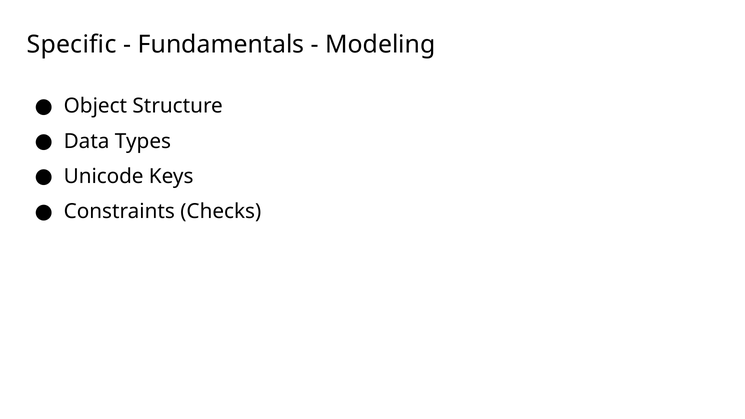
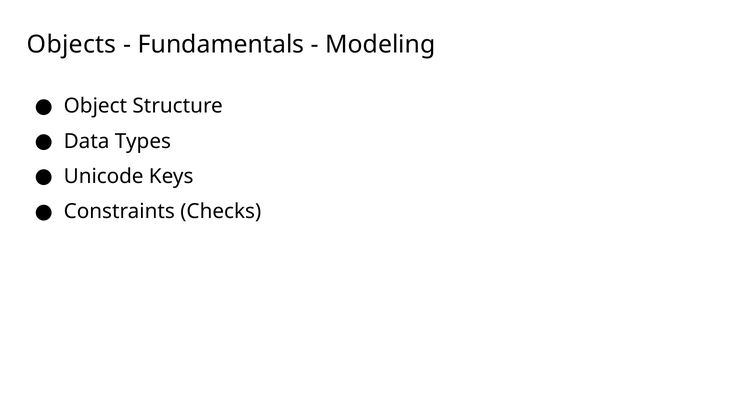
Specific: Specific -> Objects (72, 45)
